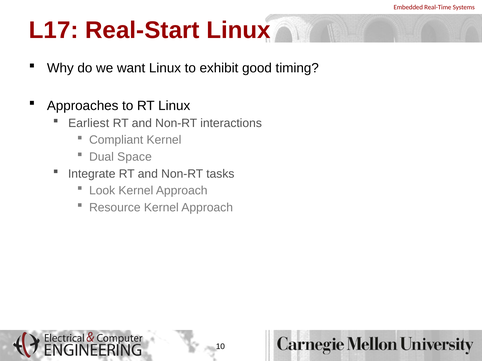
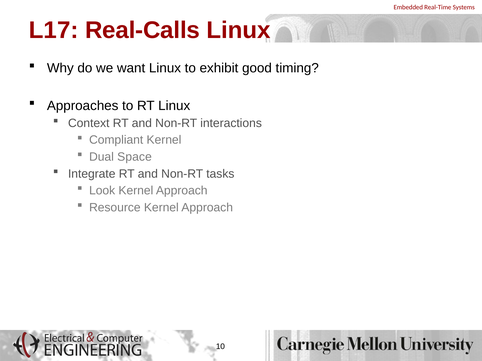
Real-Start: Real-Start -> Real-Calls (143, 30)
Earliest: Earliest -> Context (89, 123)
